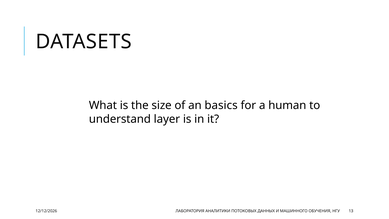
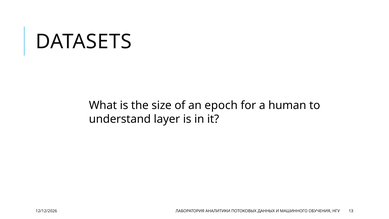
basics: basics -> epoch (221, 105)
